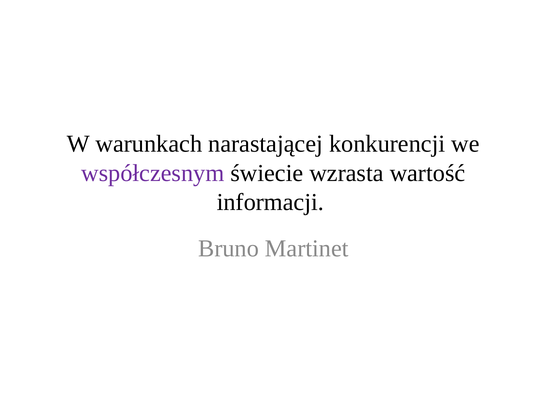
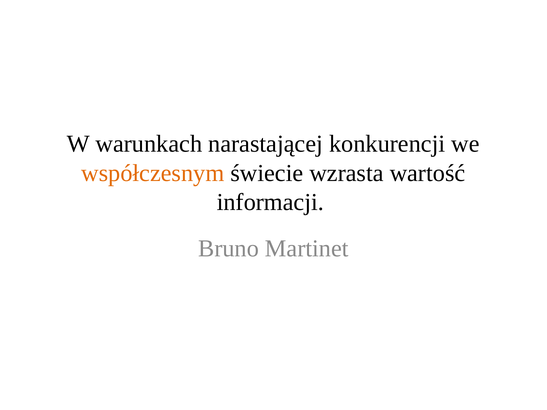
współczesnym colour: purple -> orange (153, 173)
